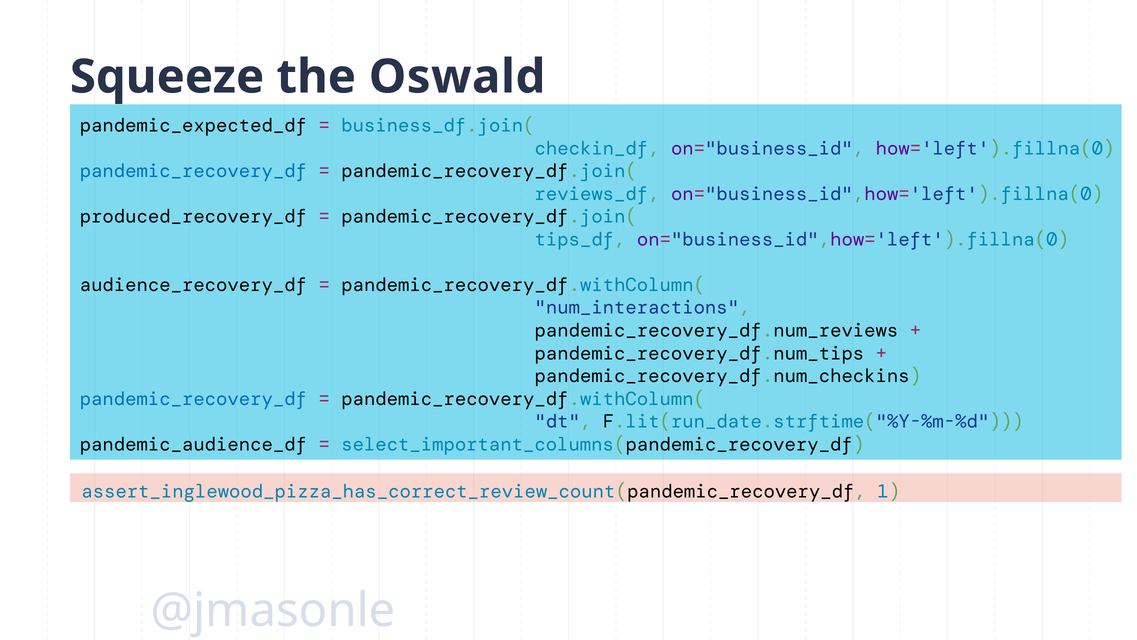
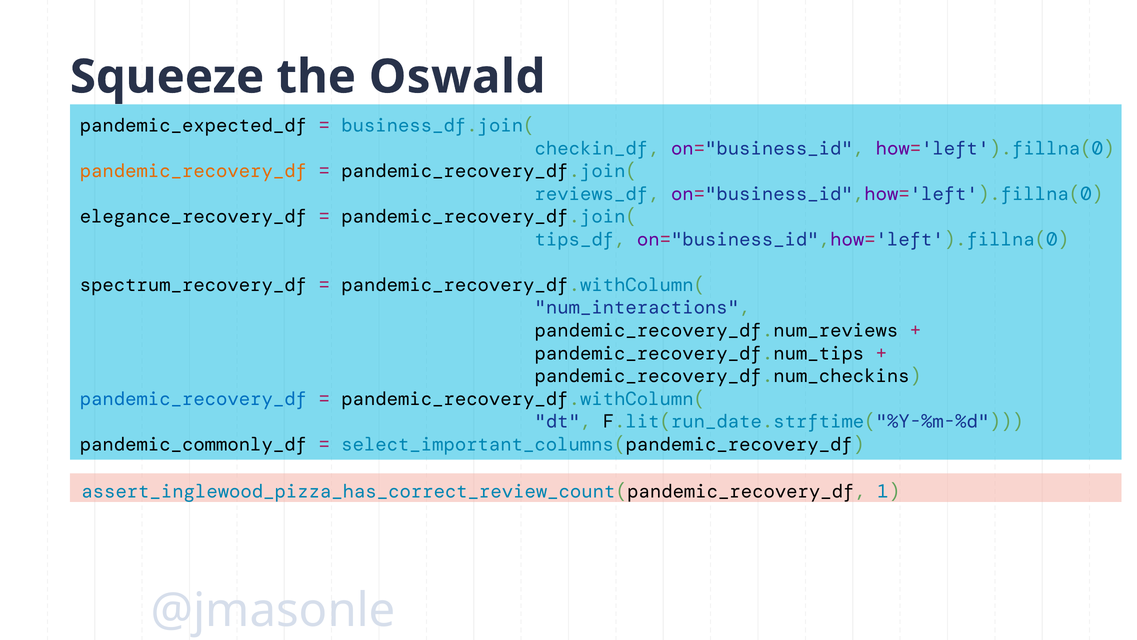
pandemic_recovery_df colour: blue -> orange (193, 171)
produced_recovery_df: produced_recovery_df -> elegance_recovery_df (193, 217)
audience_recovery_df: audience_recovery_df -> spectrum_recovery_df (193, 285)
pandemic_audience_df: pandemic_audience_df -> pandemic_commonly_df (193, 444)
